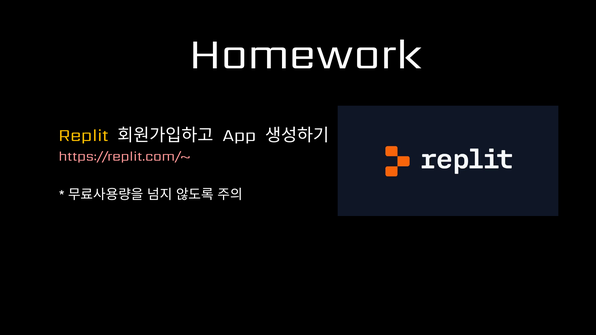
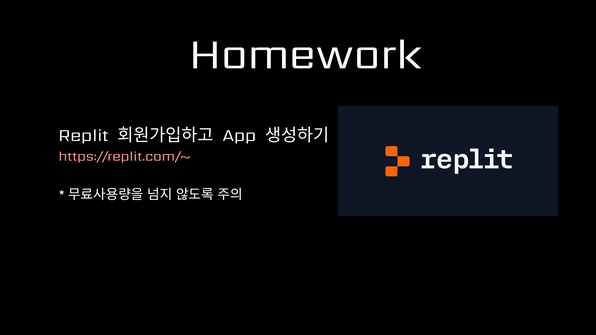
Replit colour: yellow -> white (84, 135)
